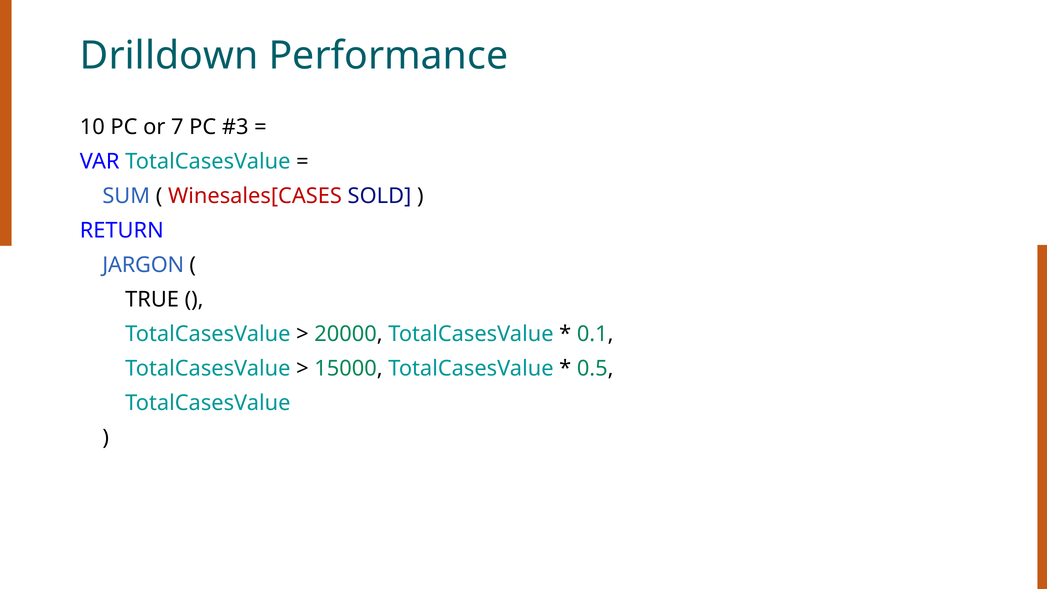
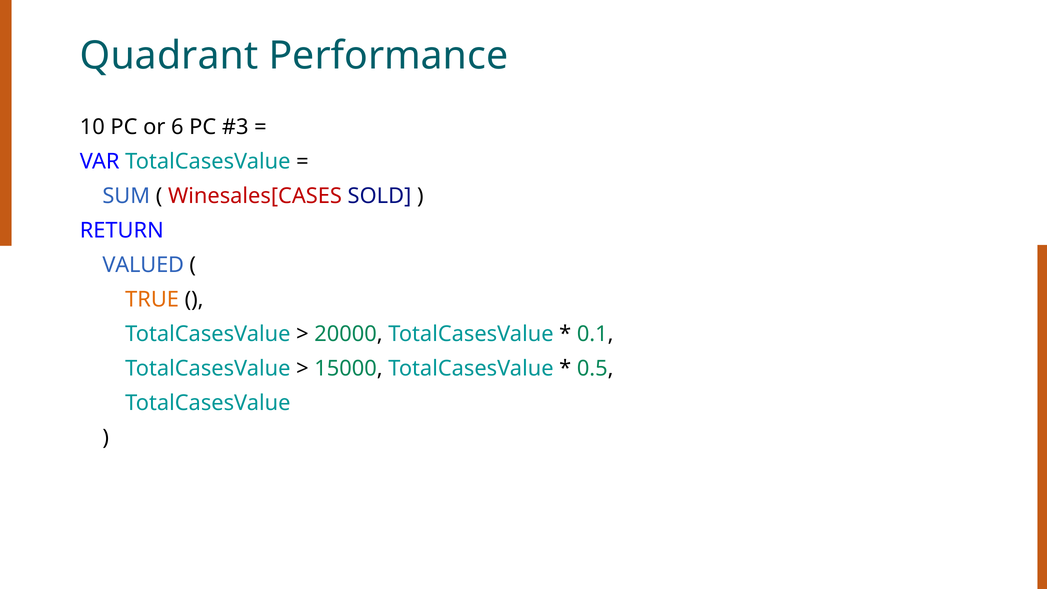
Drilldown: Drilldown -> Quadrant (169, 56)
7: 7 -> 6 (177, 127)
JARGON: JARGON -> VALUED (143, 265)
TRUE colour: black -> orange (152, 299)
